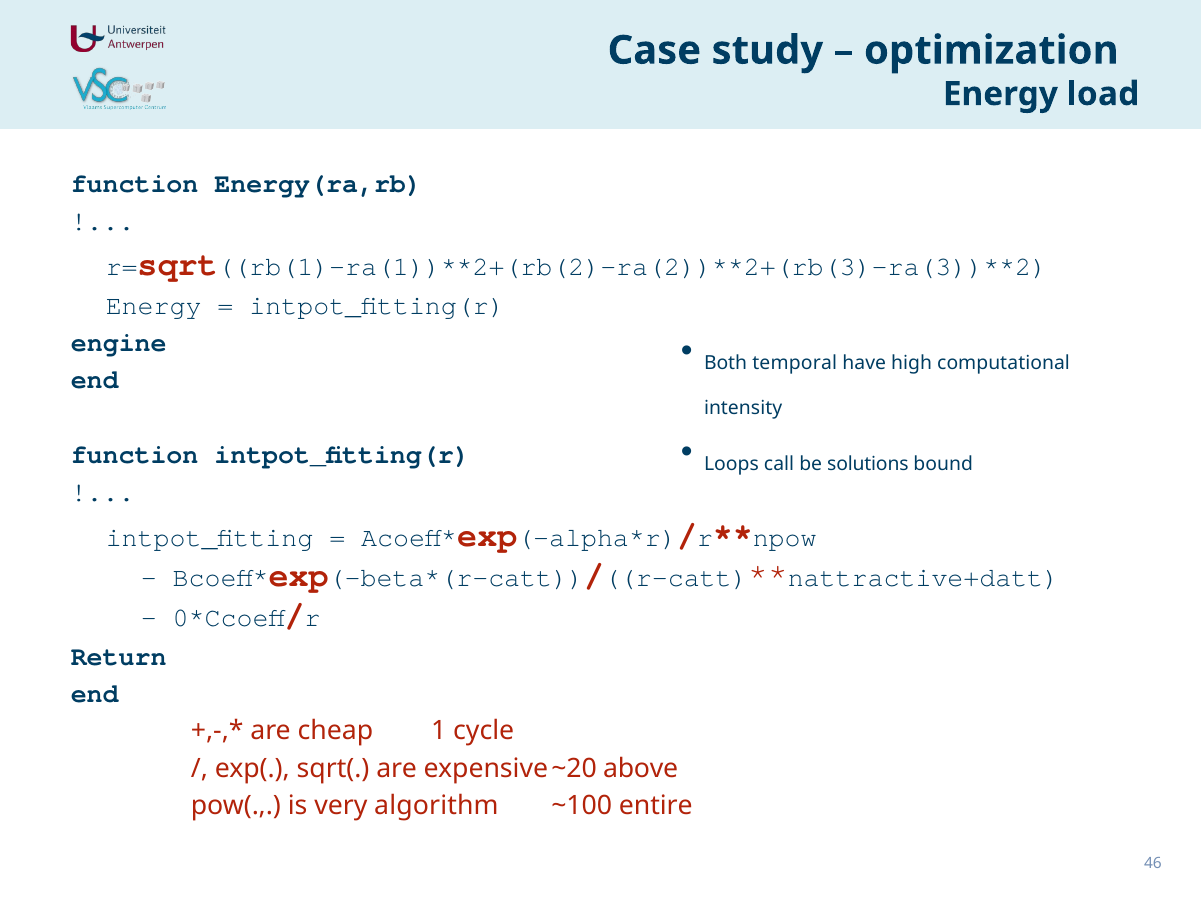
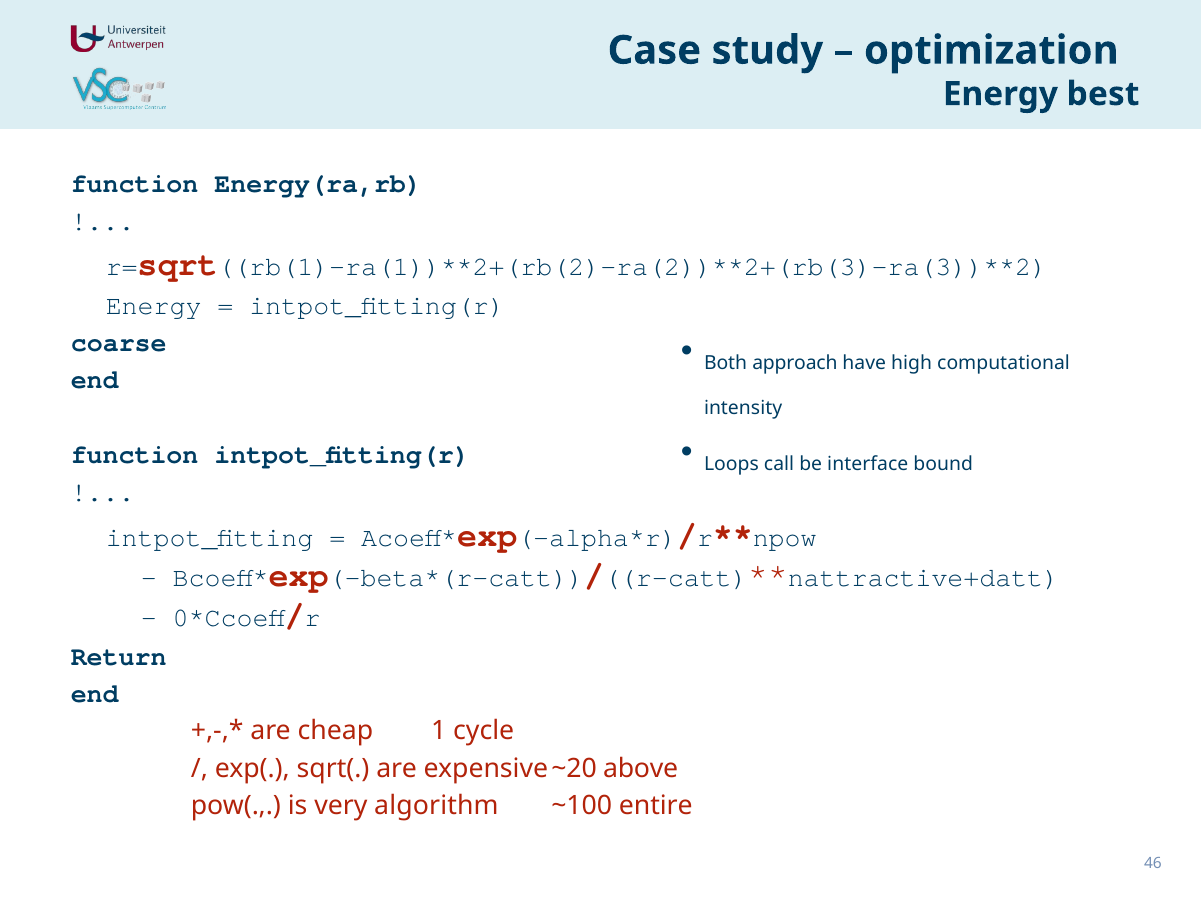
load: load -> best (1103, 94)
engine: engine -> coarse (119, 343)
temporal: temporal -> approach (795, 363)
solutions: solutions -> interface (868, 464)
